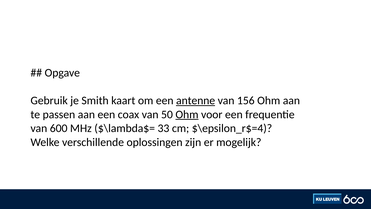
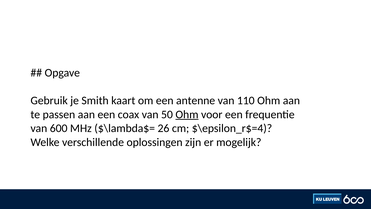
antenne underline: present -> none (196, 100)
156: 156 -> 110 (246, 100)
33: 33 -> 26 (163, 128)
